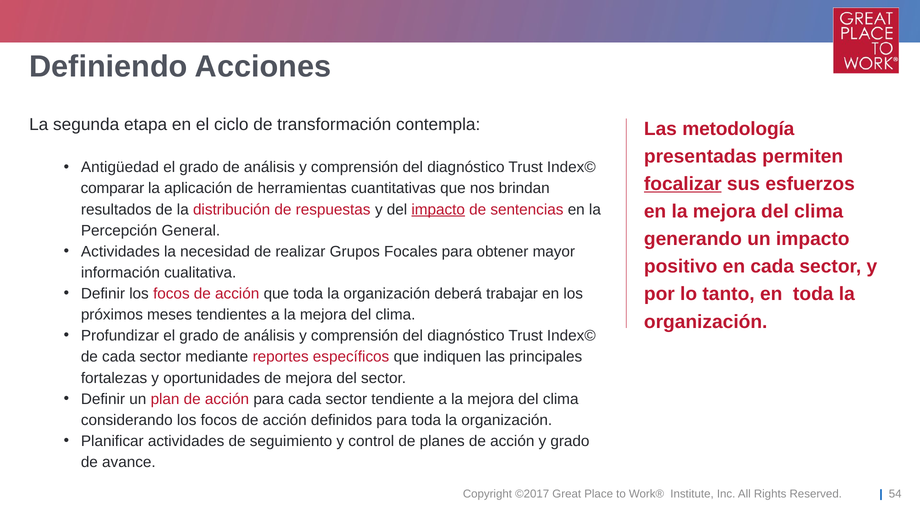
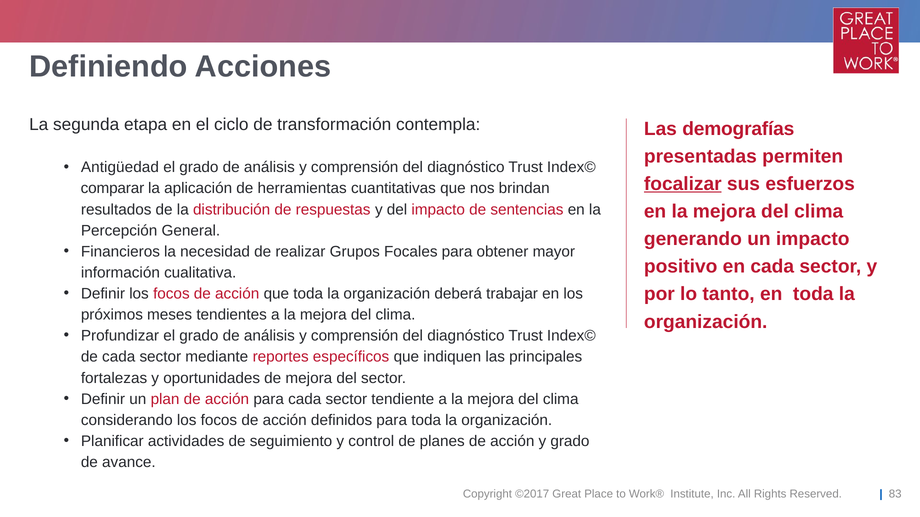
metodología: metodología -> demografías (738, 129)
impacto underline: present -> none (438, 210)
Actividades: Actividades -> Financieros (120, 252)
54: 54 -> 83 (895, 494)
